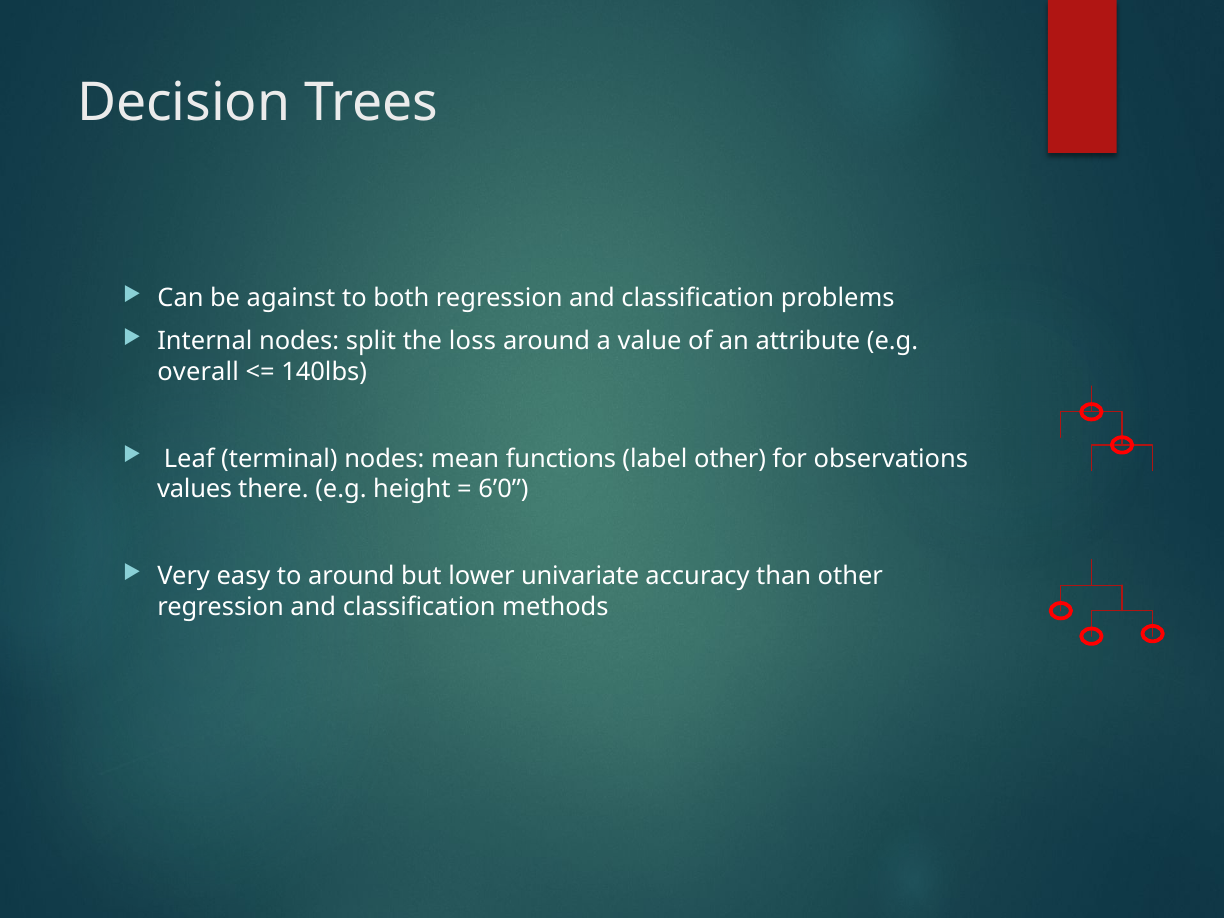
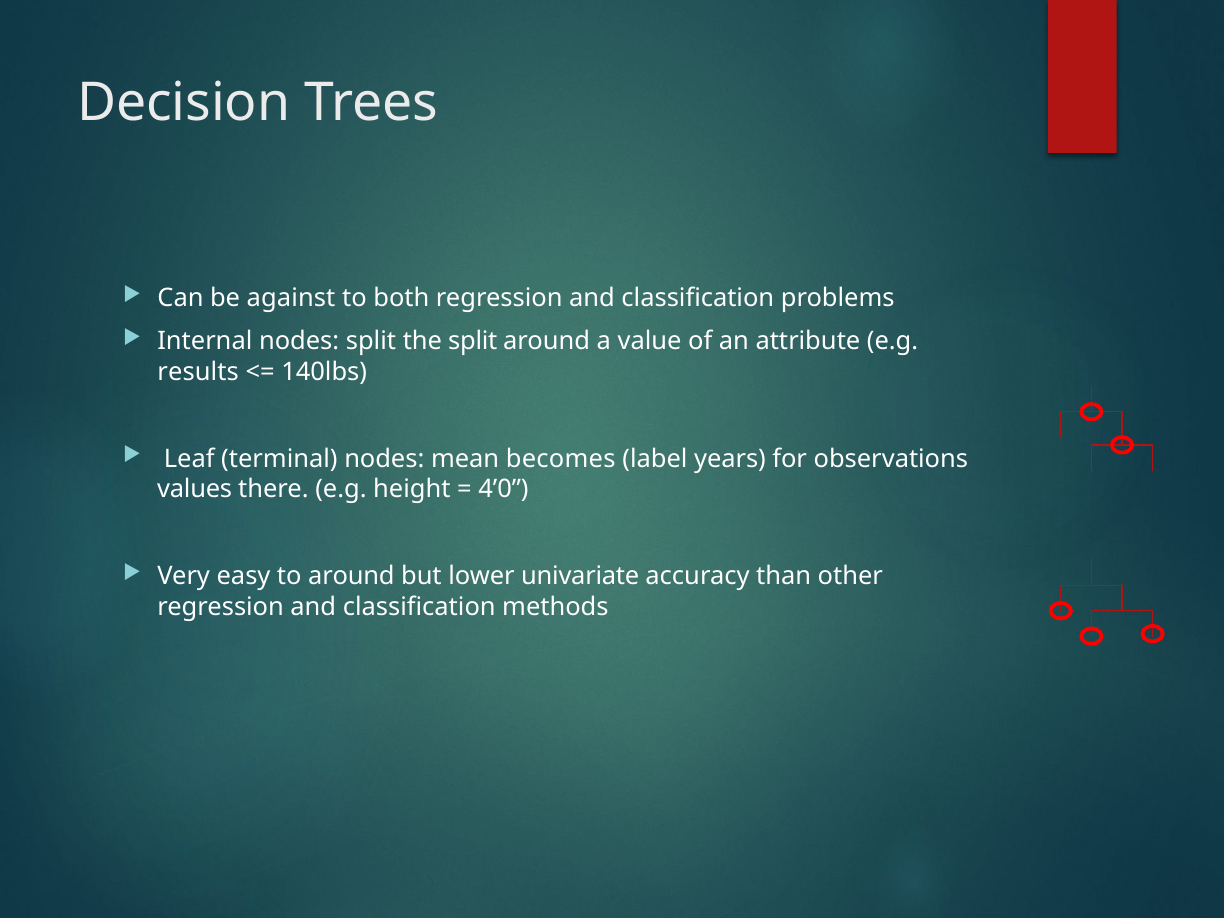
the loss: loss -> split (473, 341)
overall: overall -> results (198, 372)
functions: functions -> becomes (561, 459)
label other: other -> years (730, 459)
6’0: 6’0 -> 4’0 (504, 489)
